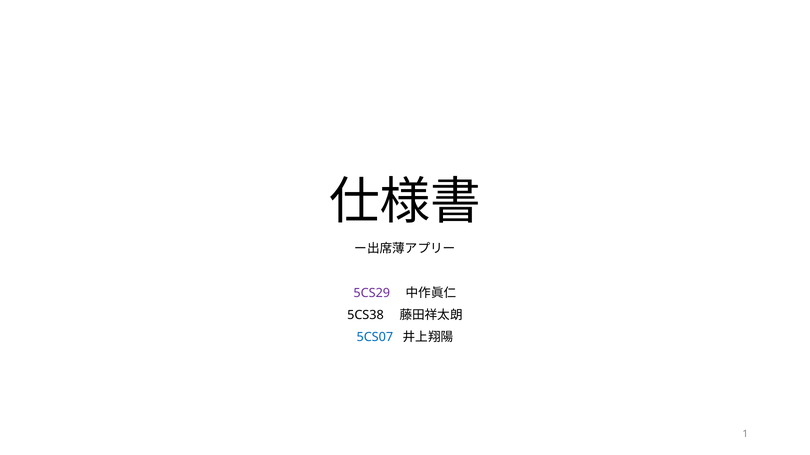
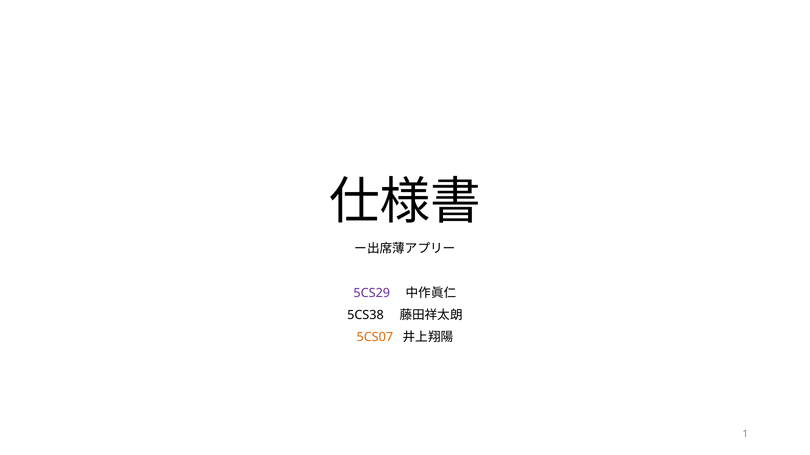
5CS07 colour: blue -> orange (375, 338)
